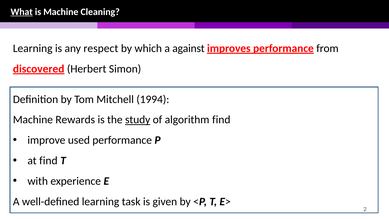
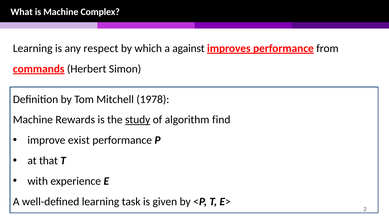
What underline: present -> none (22, 12)
Cleaning: Cleaning -> Complex (100, 12)
discovered: discovered -> commands (39, 69)
1994: 1994 -> 1978 (153, 99)
used: used -> exist (79, 140)
at find: find -> that (49, 161)
